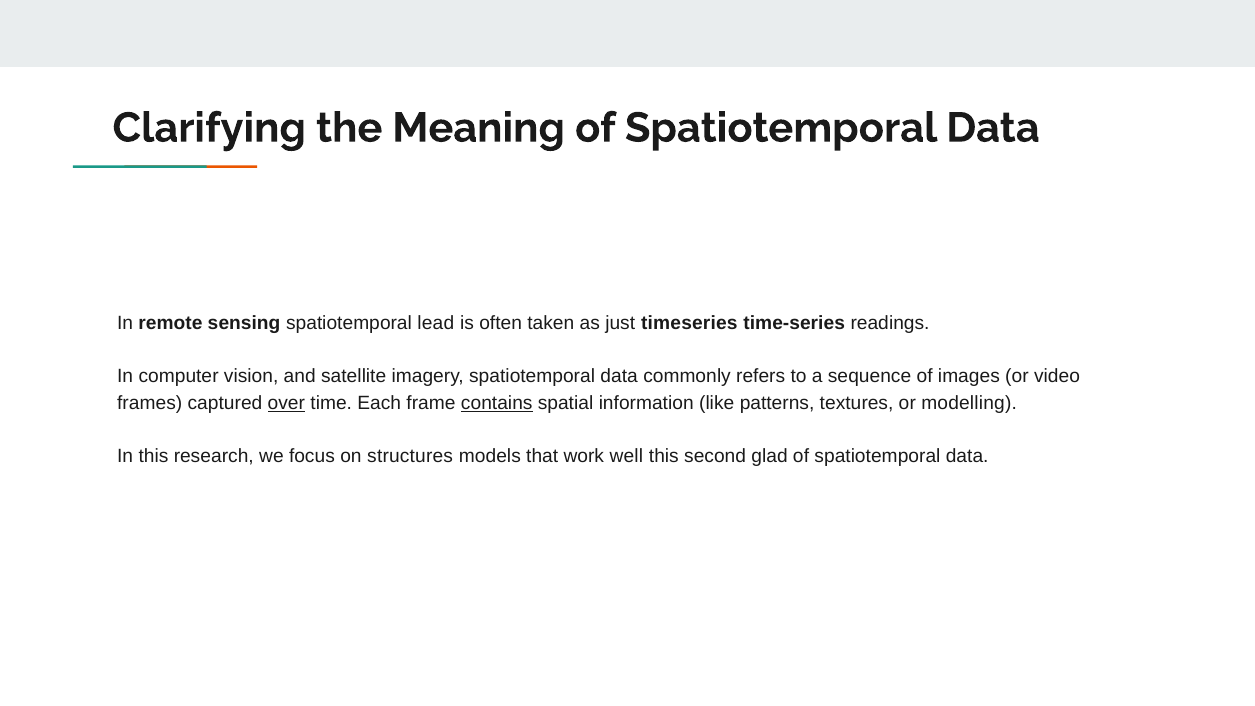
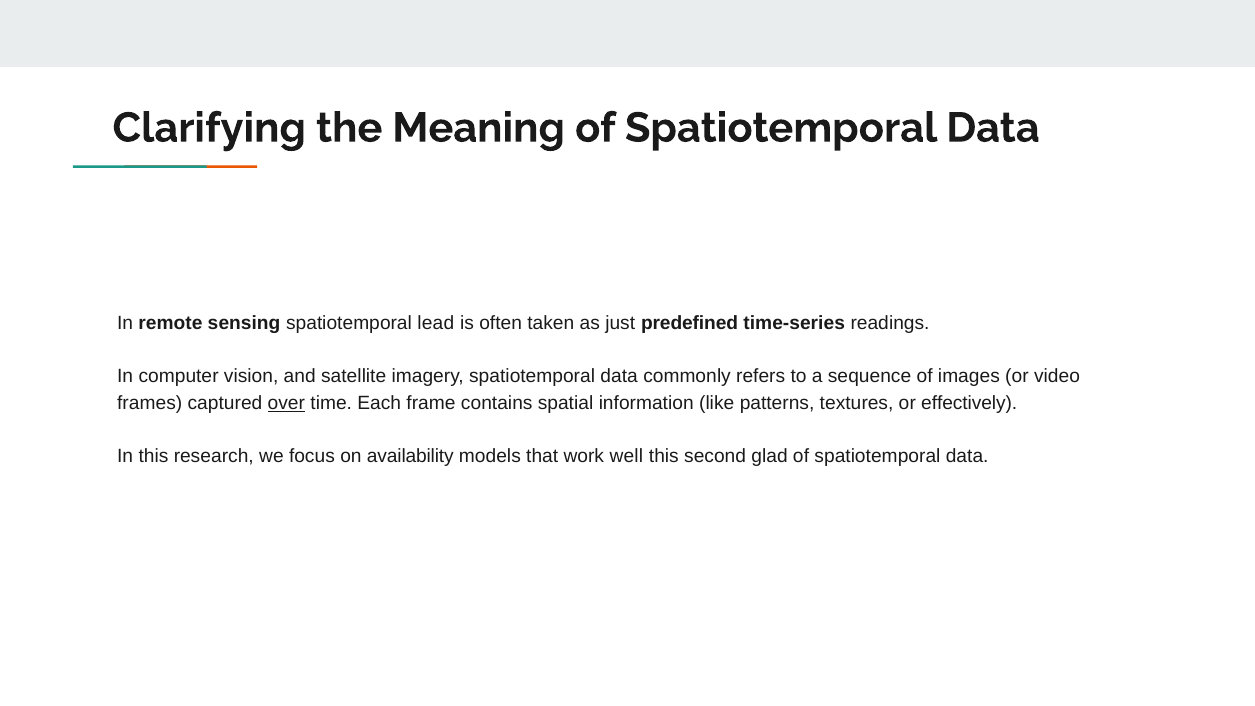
timeseries: timeseries -> predefined (690, 323)
contains underline: present -> none (497, 403)
modelling: modelling -> effectively (969, 403)
structures: structures -> availability (410, 456)
